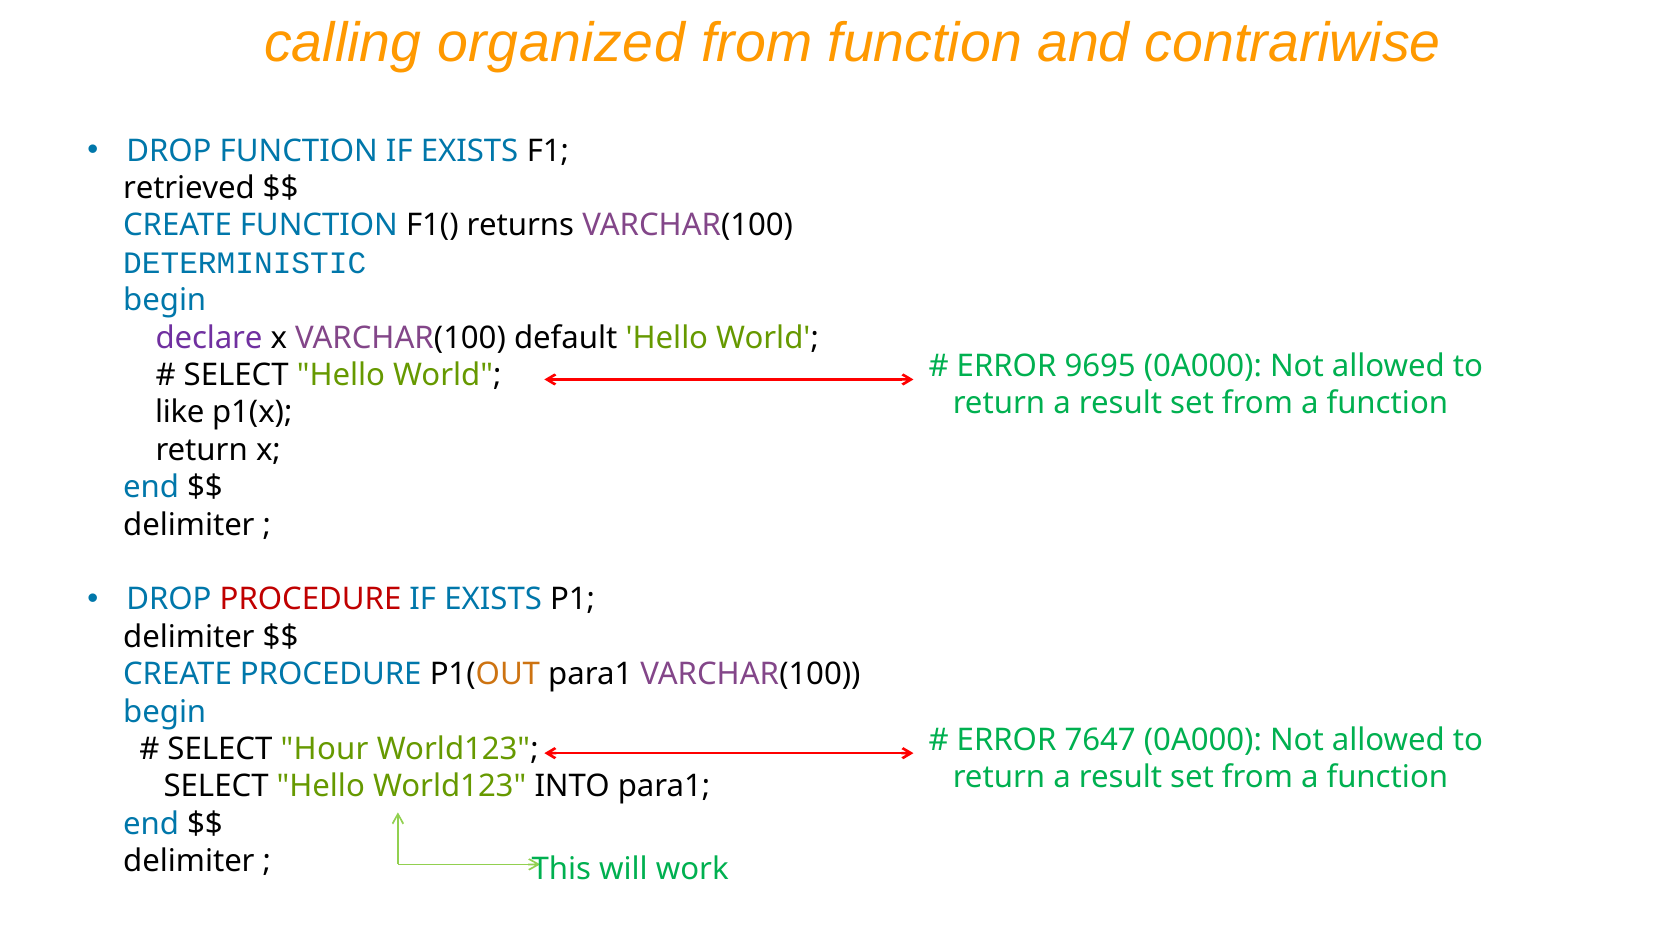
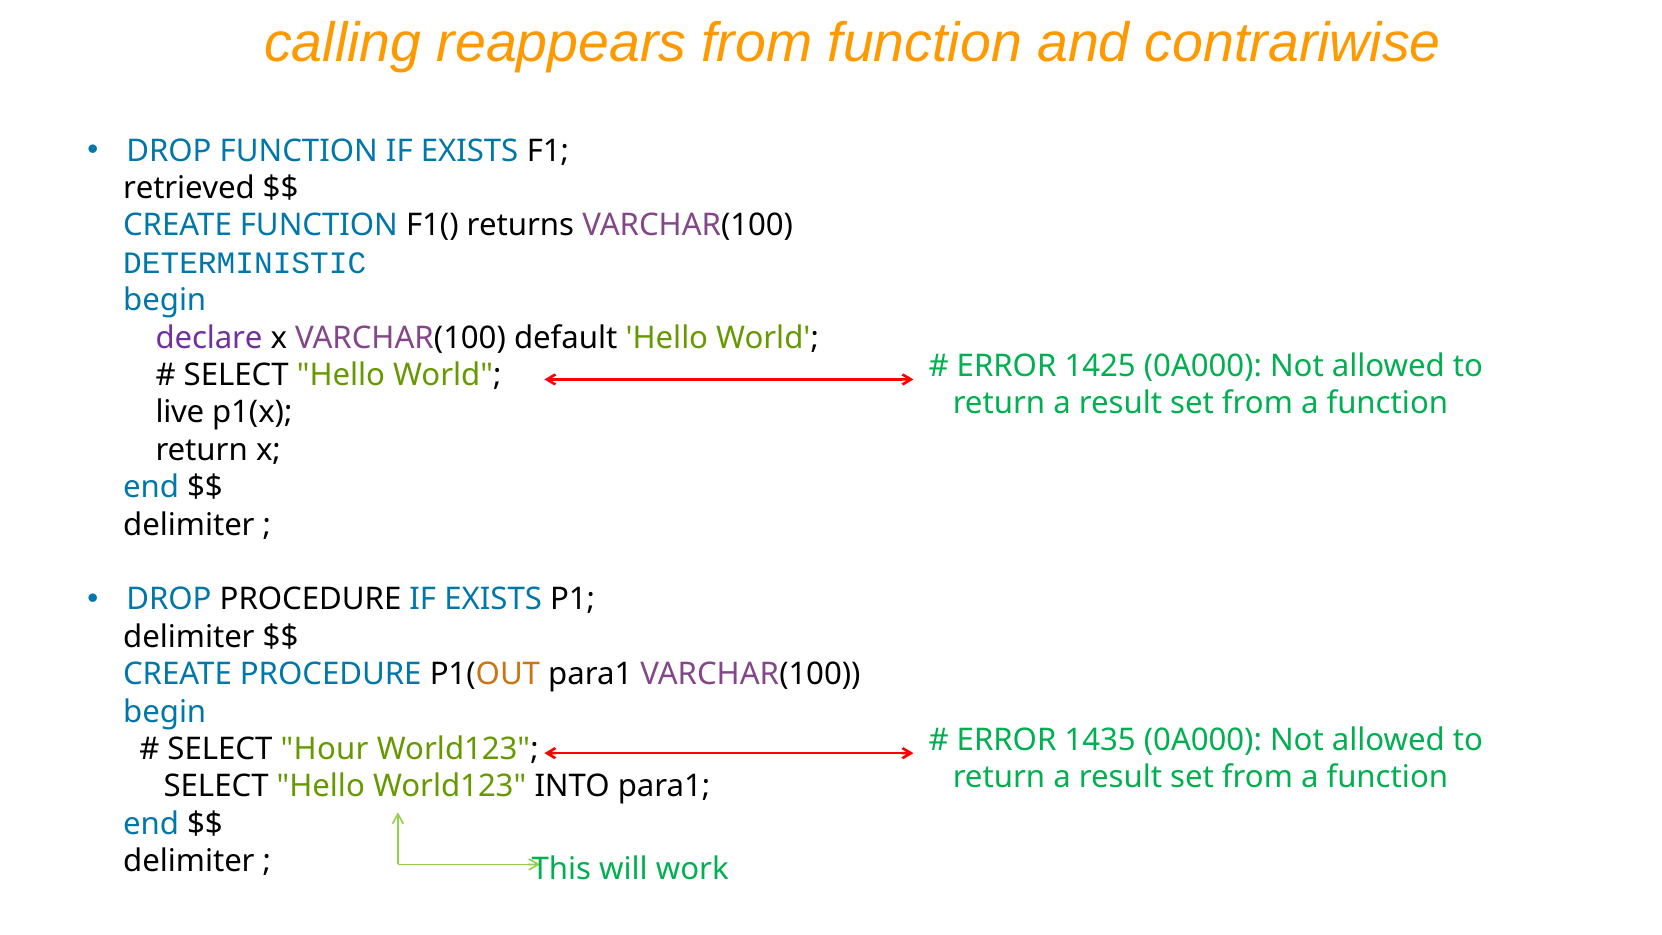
organized: organized -> reappears (561, 43)
9695: 9695 -> 1425 (1100, 366)
like: like -> live (180, 413)
PROCEDURE colour: red -> black (311, 600)
7647: 7647 -> 1435 (1100, 740)
